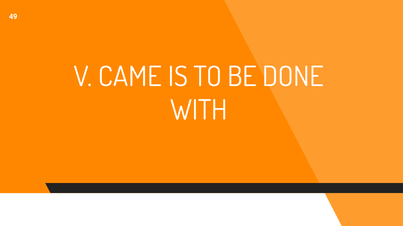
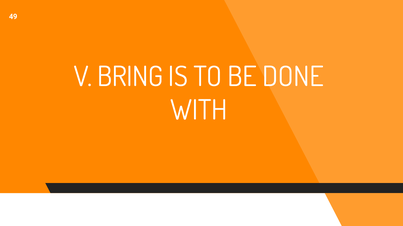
CAME: CAME -> BRING (130, 77)
